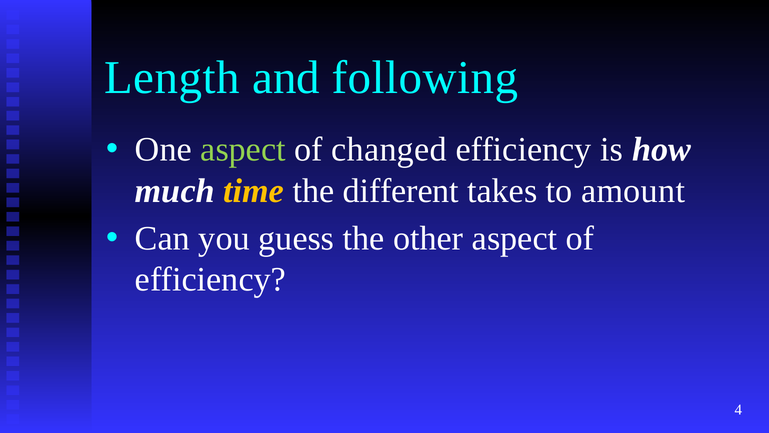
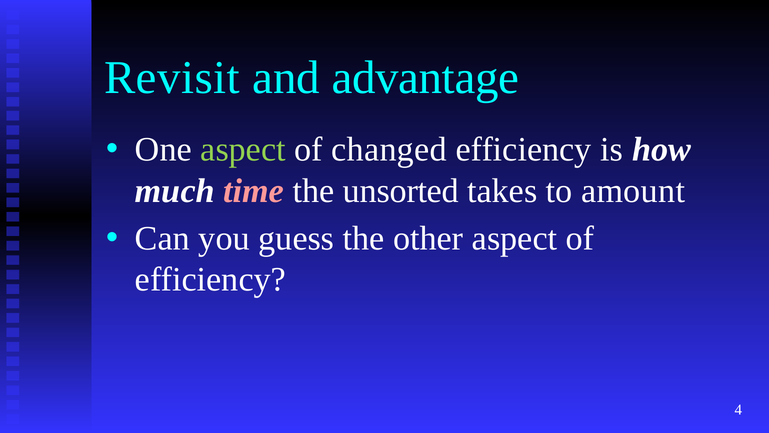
Length: Length -> Revisit (172, 78)
following: following -> advantage (425, 78)
time colour: yellow -> pink (254, 191)
different: different -> unsorted (401, 191)
